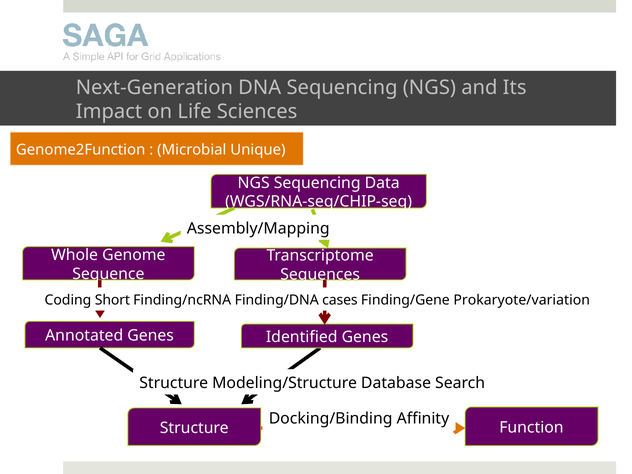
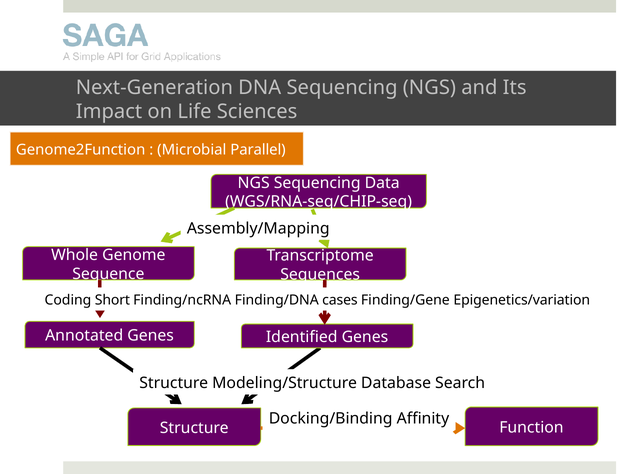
Unique: Unique -> Parallel (258, 150)
Prokaryote/variation: Prokaryote/variation -> Epigenetics/variation (522, 300)
